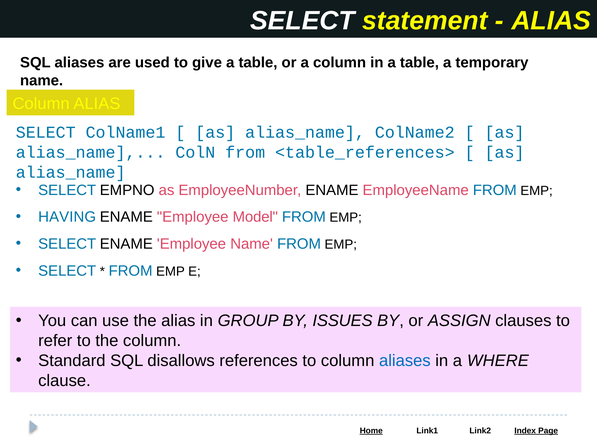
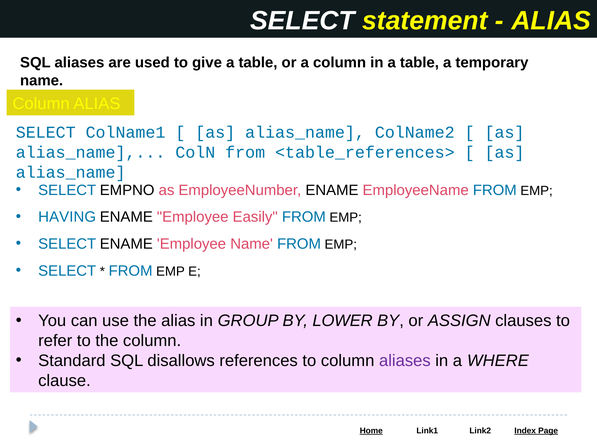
Model: Model -> Easily (255, 217)
ISSUES: ISSUES -> LOWER (343, 321)
aliases colour: blue -> purple (405, 360)
